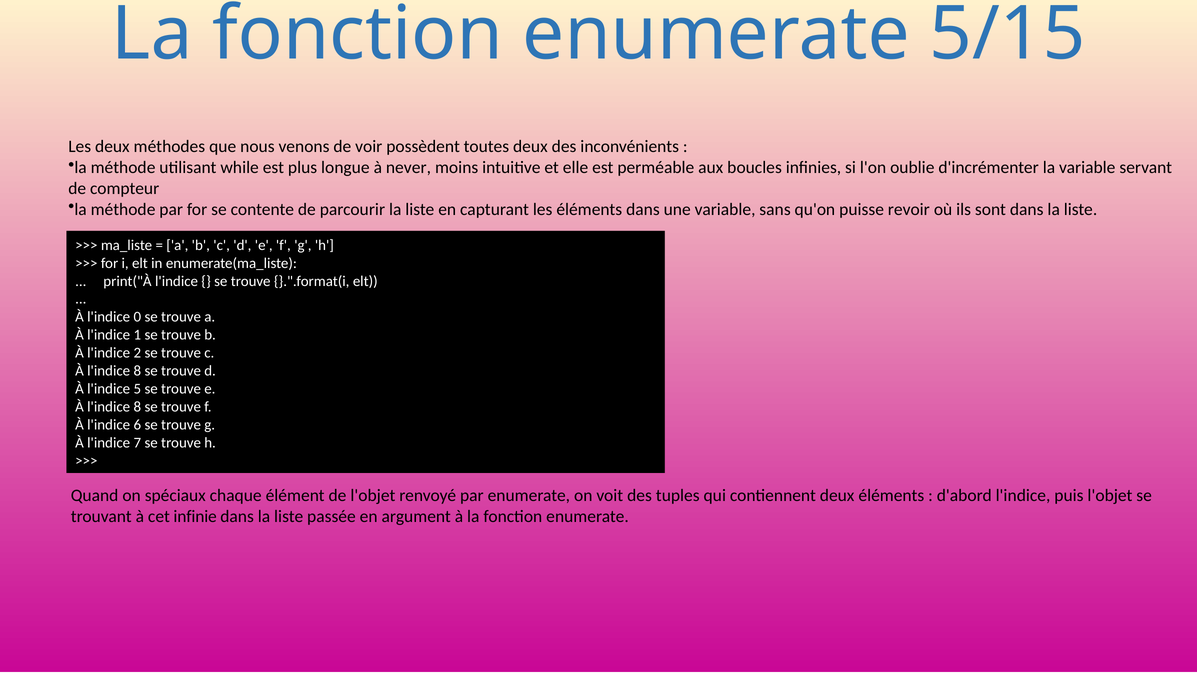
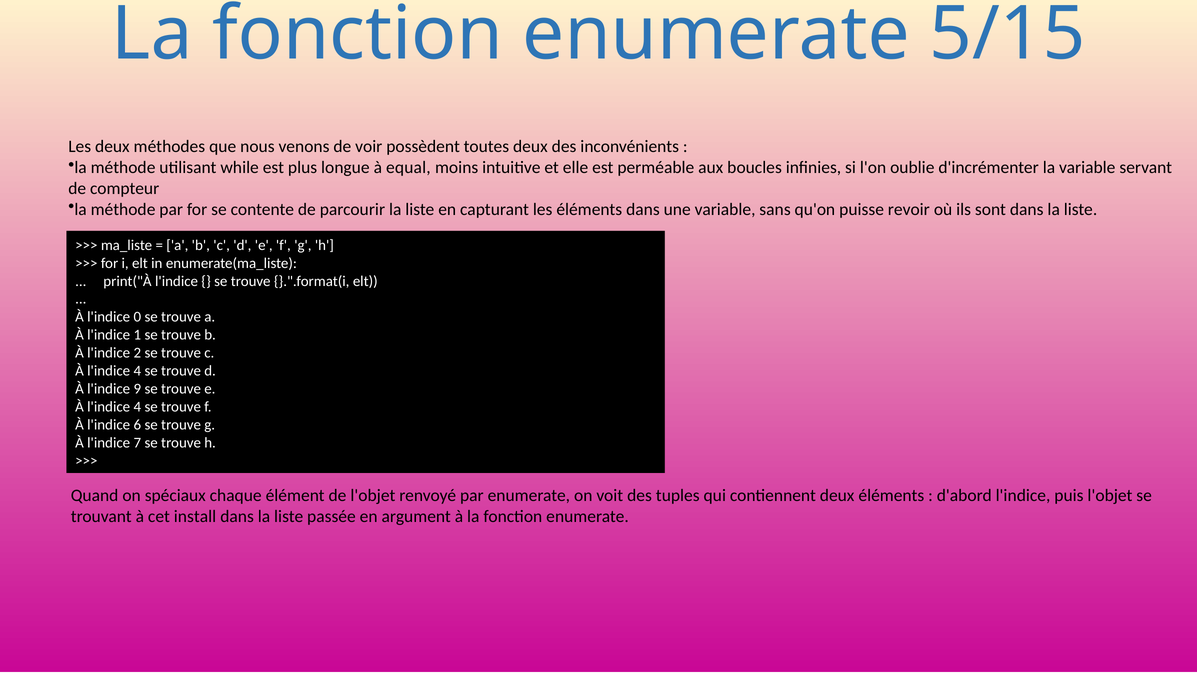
never: never -> equal (408, 168)
8: 8 -> 4 (137, 371)
5: 5 -> 9 (137, 389)
8: 8 -> 4 (137, 407)
infinie: infinie -> install (195, 517)
